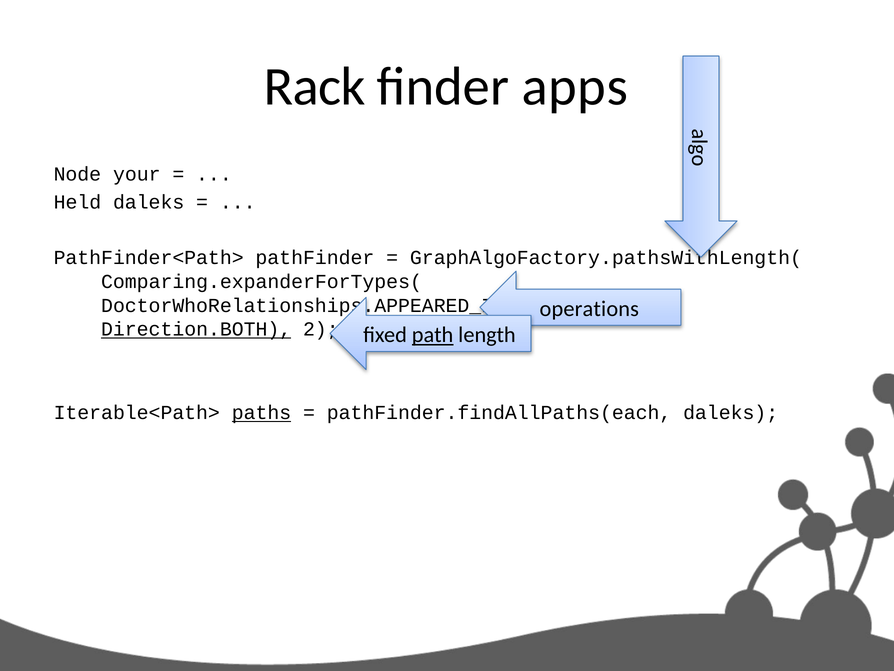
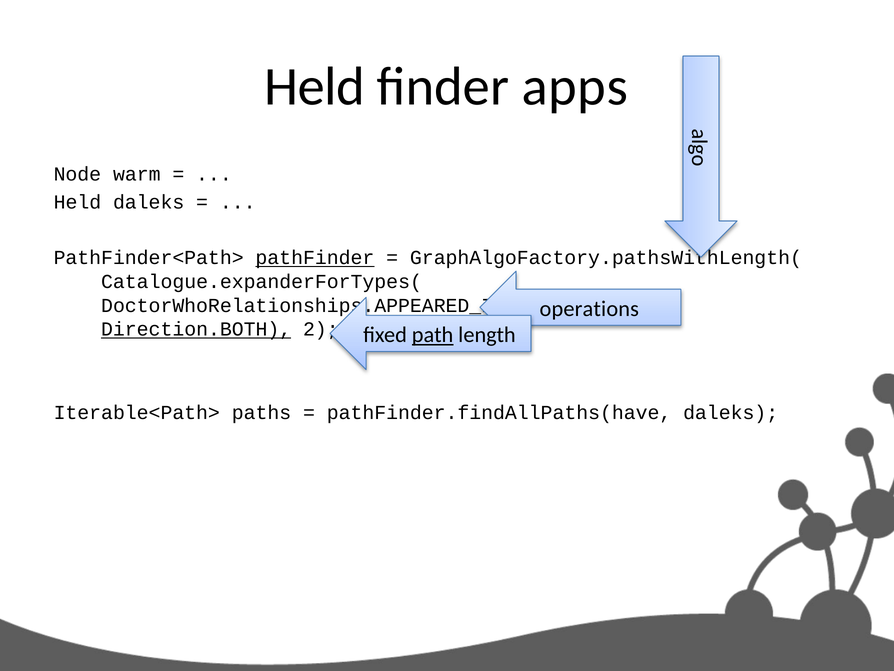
Rack: Rack -> Held (315, 87)
your: your -> warm (137, 174)
pathFinder underline: none -> present (315, 258)
Comparing.expanderForTypes(: Comparing.expanderForTypes( -> Catalogue.expanderForTypes( (262, 281)
paths underline: present -> none (262, 413)
pathFinder.findAllPaths(each: pathFinder.findAllPaths(each -> pathFinder.findAllPaths(have (499, 413)
